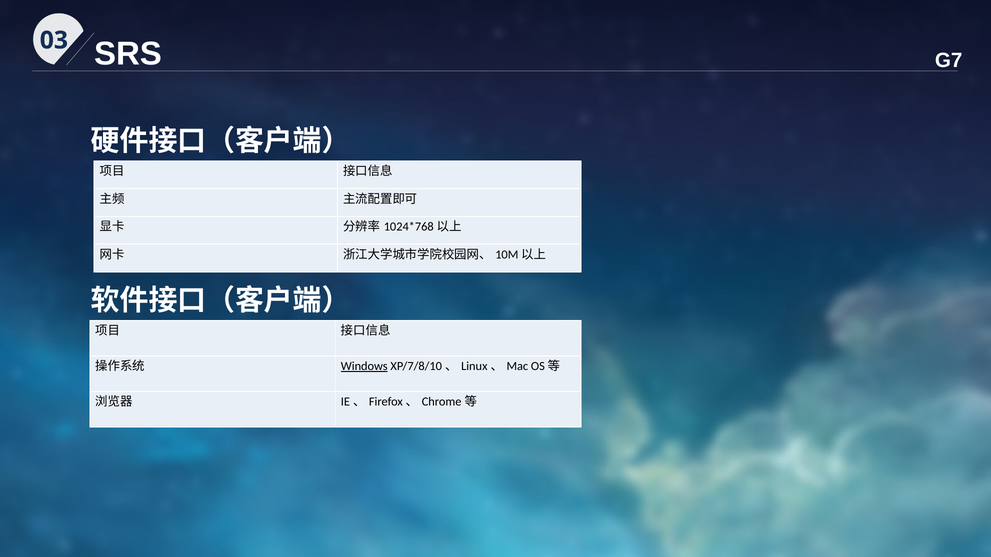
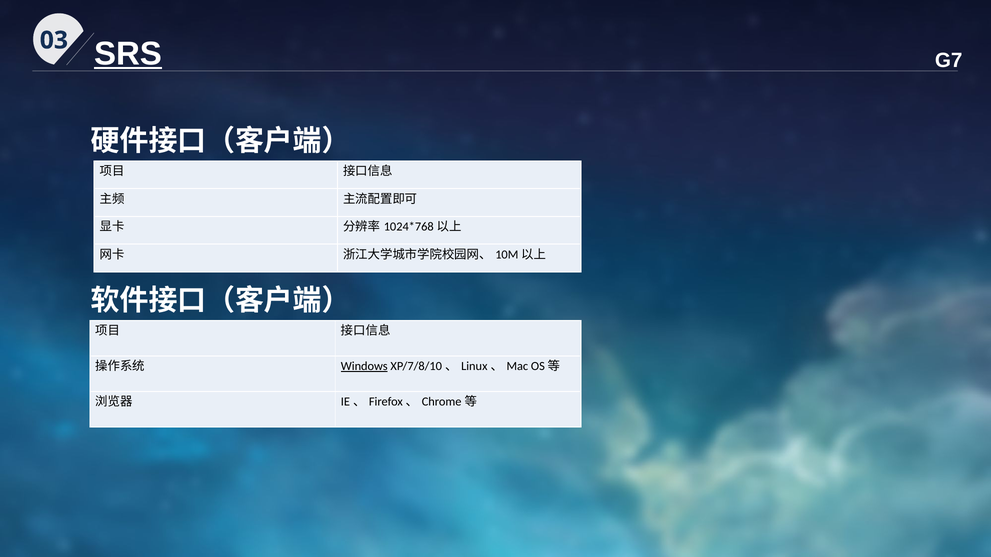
SRS underline: none -> present (128, 54)
